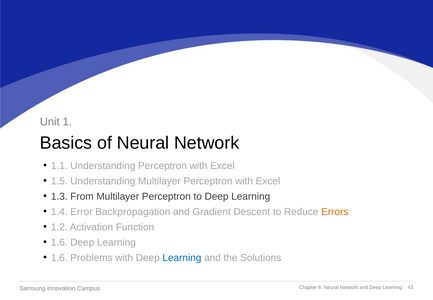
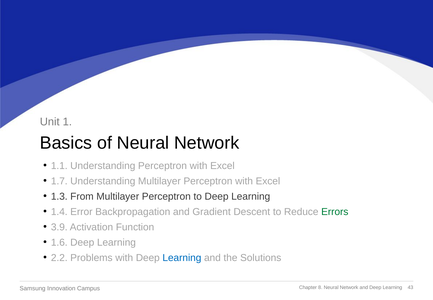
1.5: 1.5 -> 1.7 (59, 181)
Errors colour: orange -> green (335, 212)
1.2: 1.2 -> 3.9 (59, 227)
1.6: 1.6 -> 2.2 (59, 258)
